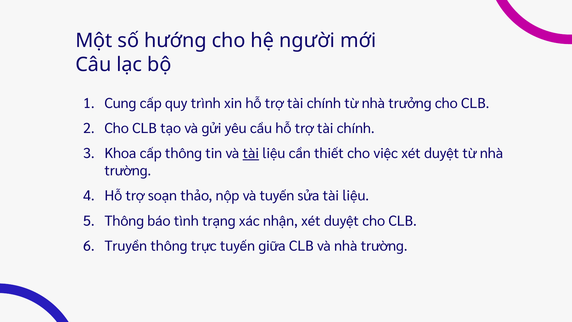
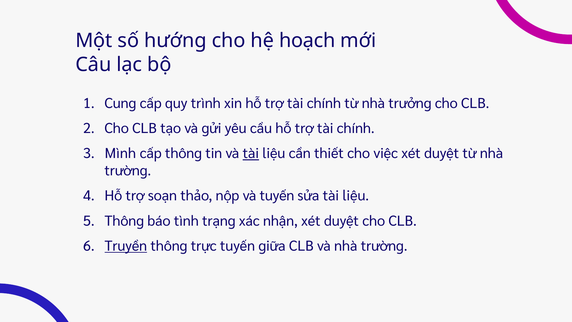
người: người -> hoạch (307, 41)
Khoa: Khoa -> Mình (120, 153)
Truyền underline: none -> present (126, 246)
